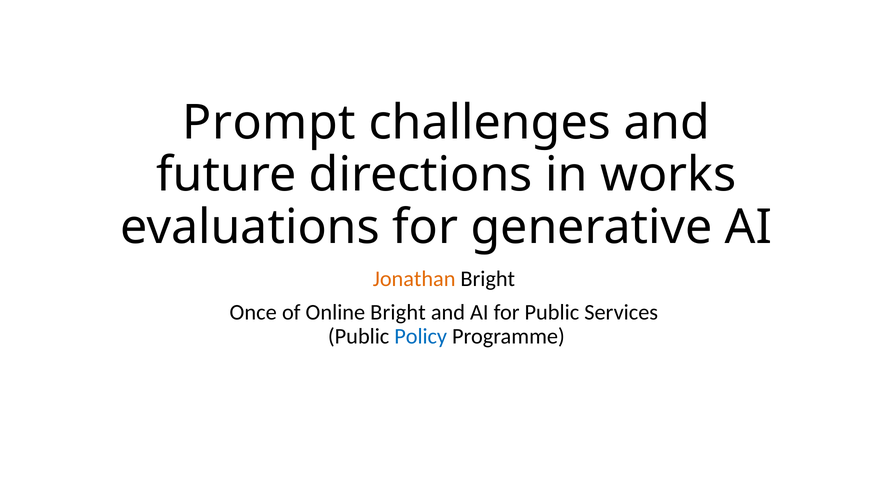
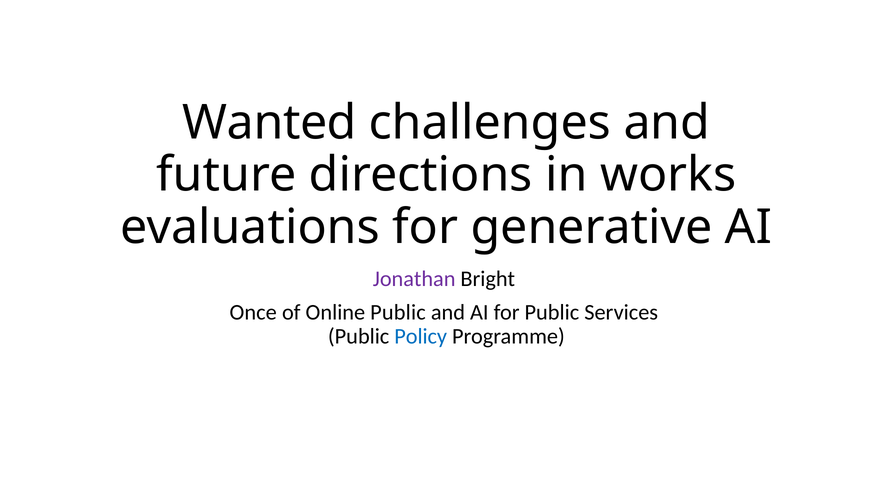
Prompt: Prompt -> Wanted (270, 123)
Jonathan colour: orange -> purple (414, 279)
Online Bright: Bright -> Public (398, 313)
